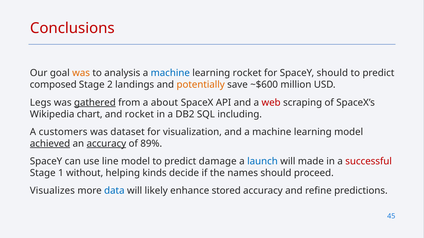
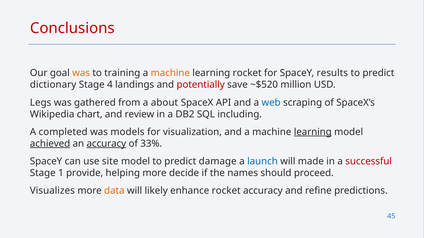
analysis: analysis -> training (122, 73)
machine colour: blue -> orange (170, 73)
SpaceY should: should -> results (332, 73)
composed: composed -> dictionary (53, 85)
2: 2 -> 4 (110, 85)
potentially colour: orange -> red (201, 85)
~$600: ~$600 -> ~$520 (264, 85)
gathered underline: present -> none (95, 103)
web colour: red -> blue (271, 103)
and rocket: rocket -> review (139, 114)
customers: customers -> completed (63, 132)
dataset: dataset -> models (128, 132)
learning underline: none -> present (313, 132)
89%: 89% -> 33% (151, 144)
line: line -> site (110, 162)
without: without -> provide (85, 173)
helping kinds: kinds -> more (155, 173)
data colour: blue -> orange (114, 191)
enhance stored: stored -> rocket (226, 191)
